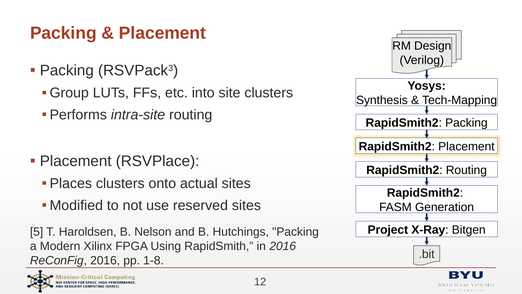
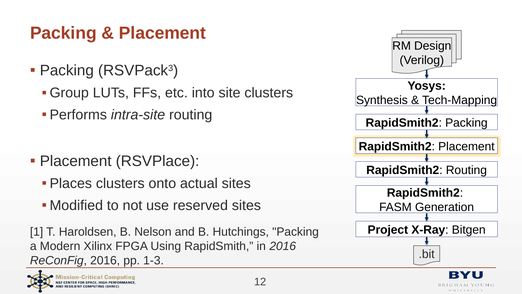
5: 5 -> 1 (37, 232)
1-8: 1-8 -> 1-3 (154, 260)
